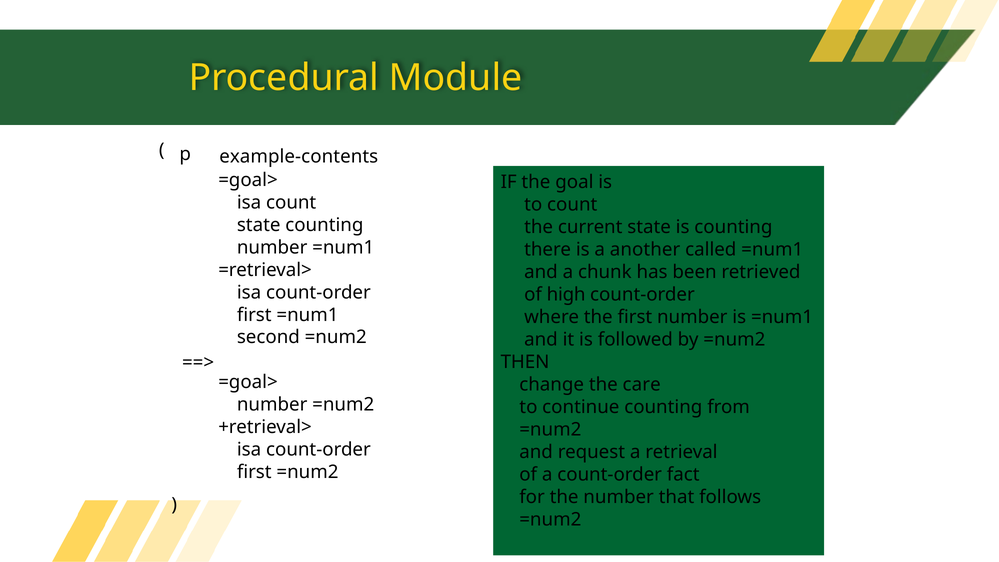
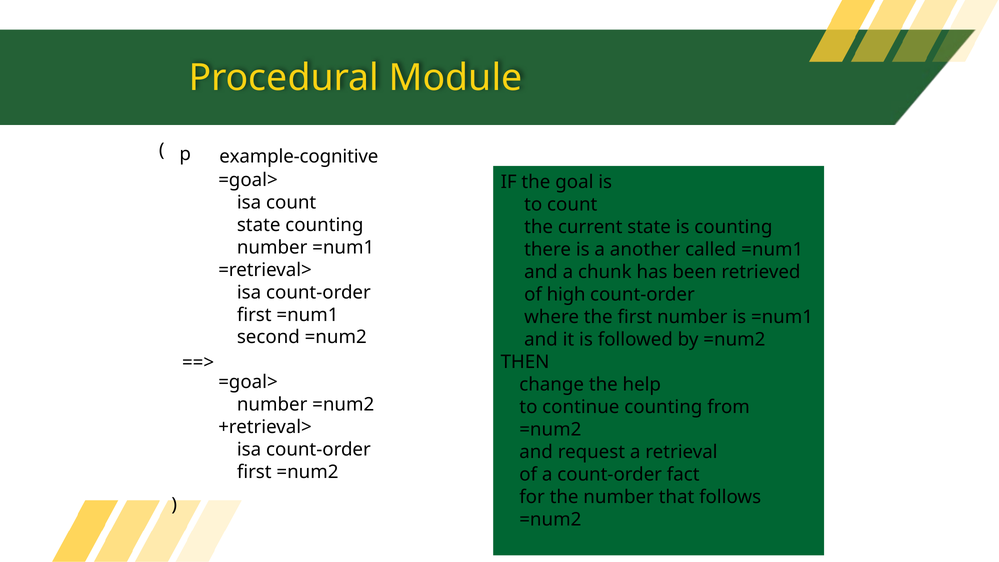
example-contents: example-contents -> example-cognitive (299, 156)
care: care -> help (642, 384)
